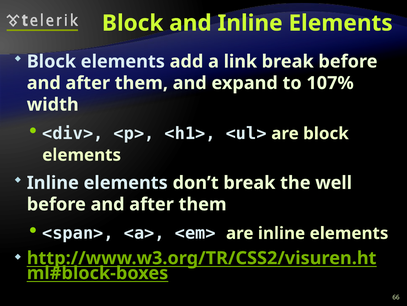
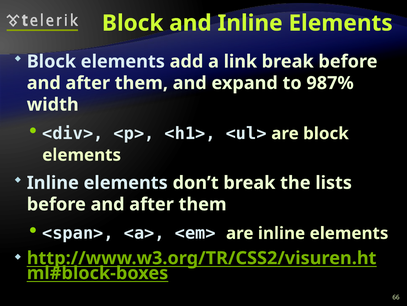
107%: 107% -> 987% (330, 83)
well: well -> lists (334, 182)
